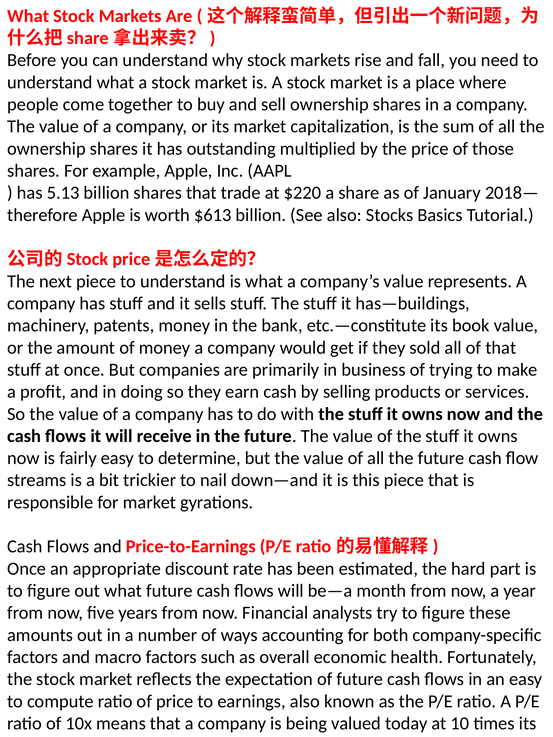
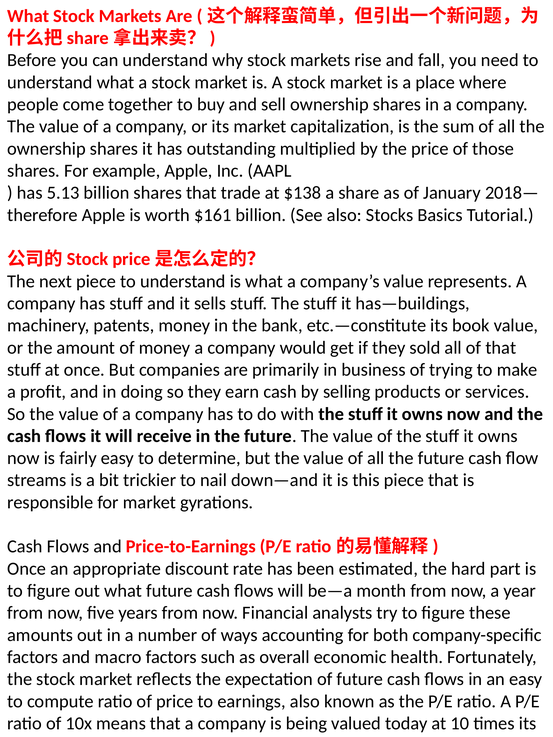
$220: $220 -> $138 (303, 193)
$613: $613 -> $161 (213, 215)
